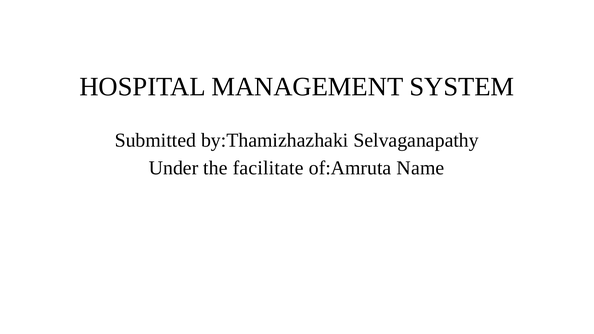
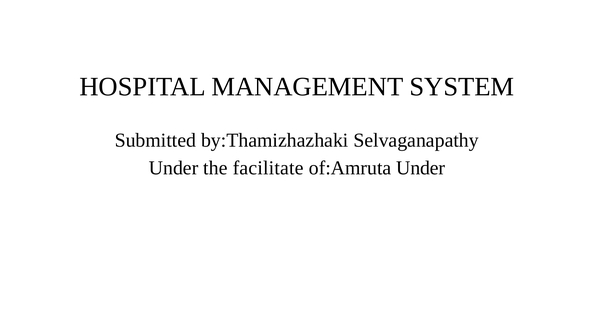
of:Amruta Name: Name -> Under (421, 168)
